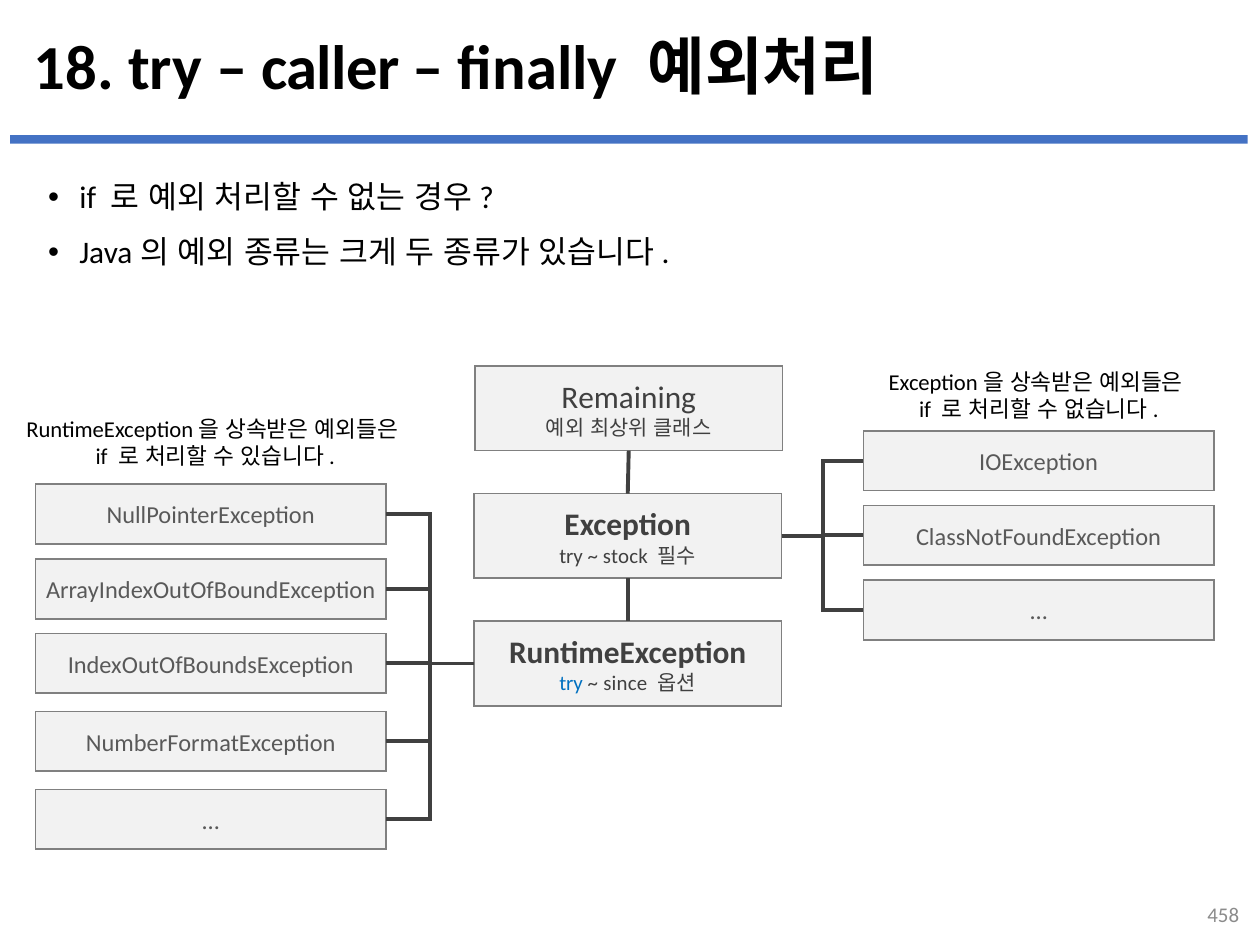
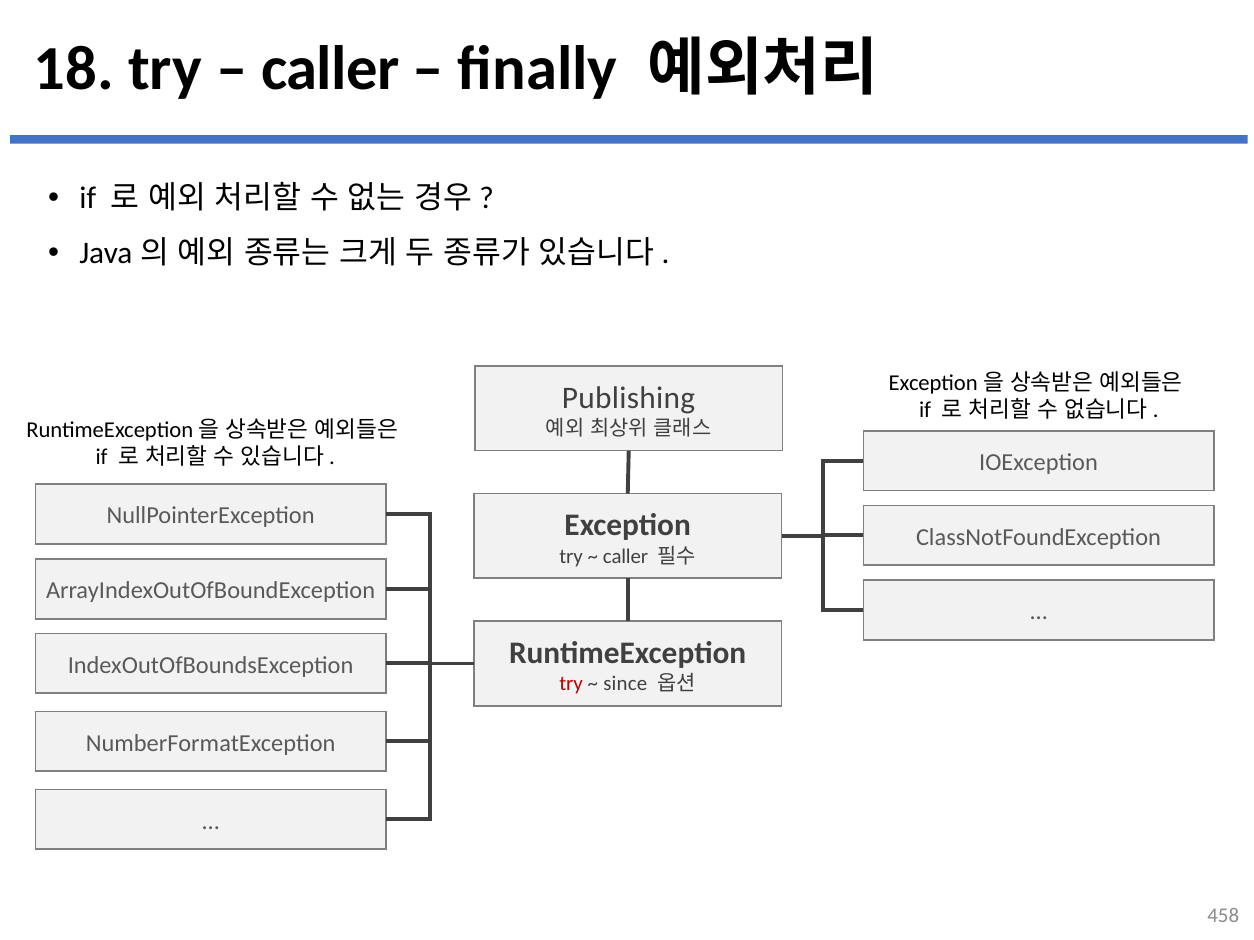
Remaining: Remaining -> Publishing (628, 398)
stock: stock -> caller (625, 556)
try colour: blue -> red (571, 684)
